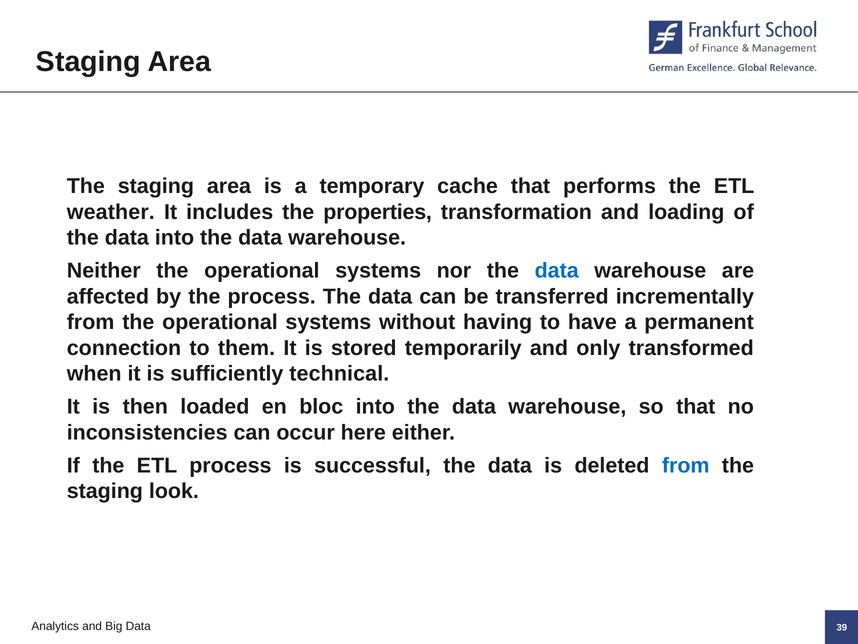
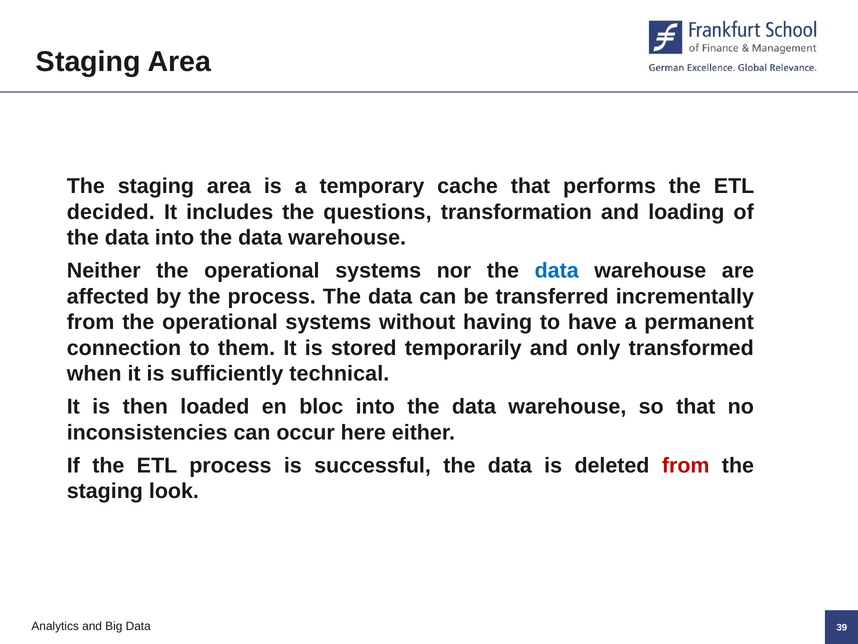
weather: weather -> decided (111, 212)
properties: properties -> questions (377, 212)
from colour: blue -> red (686, 465)
